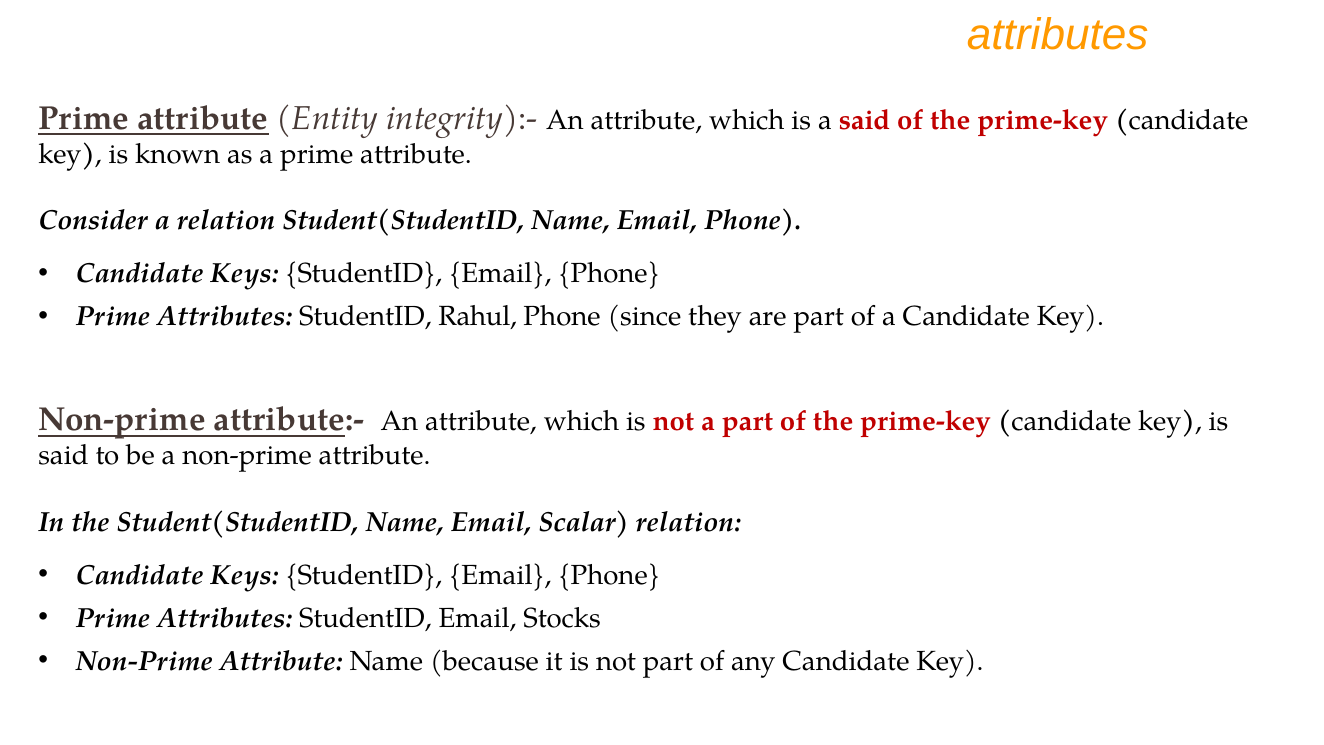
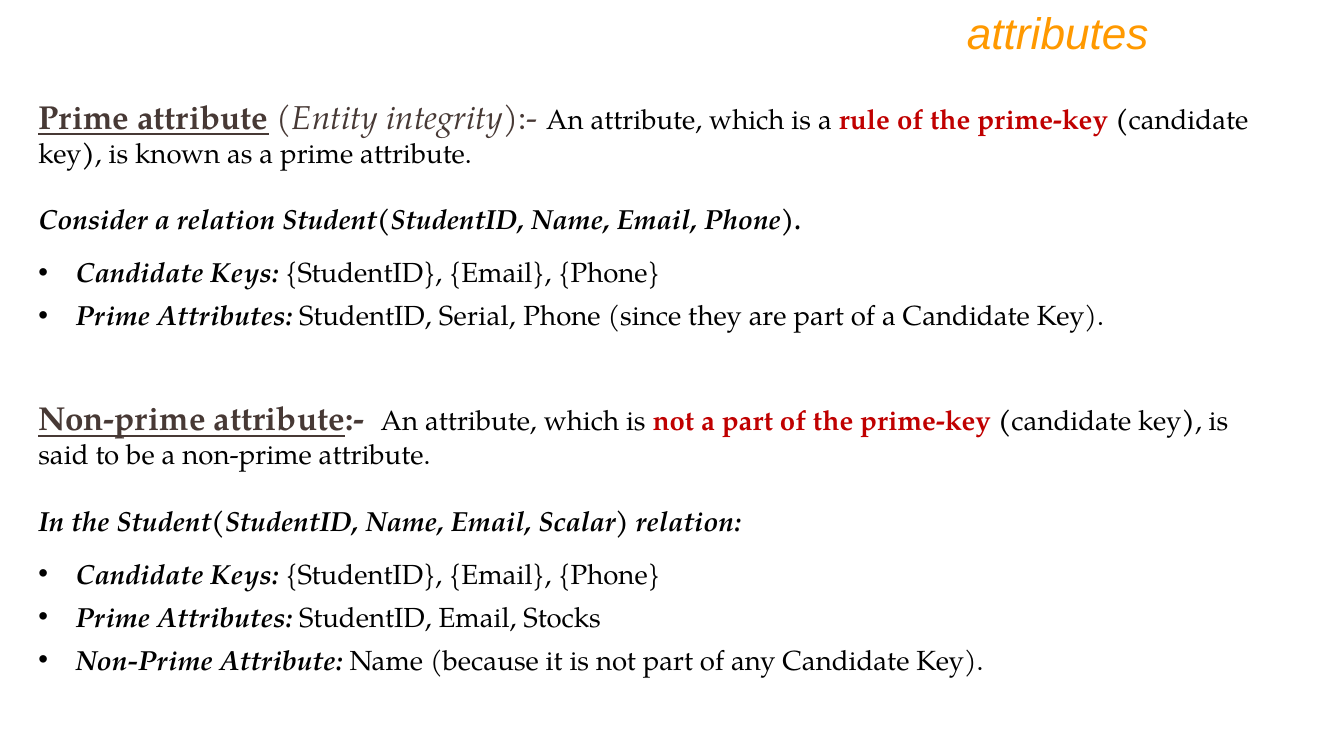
a said: said -> rule (864, 120)
Rahul: Rahul -> Serial (477, 317)
